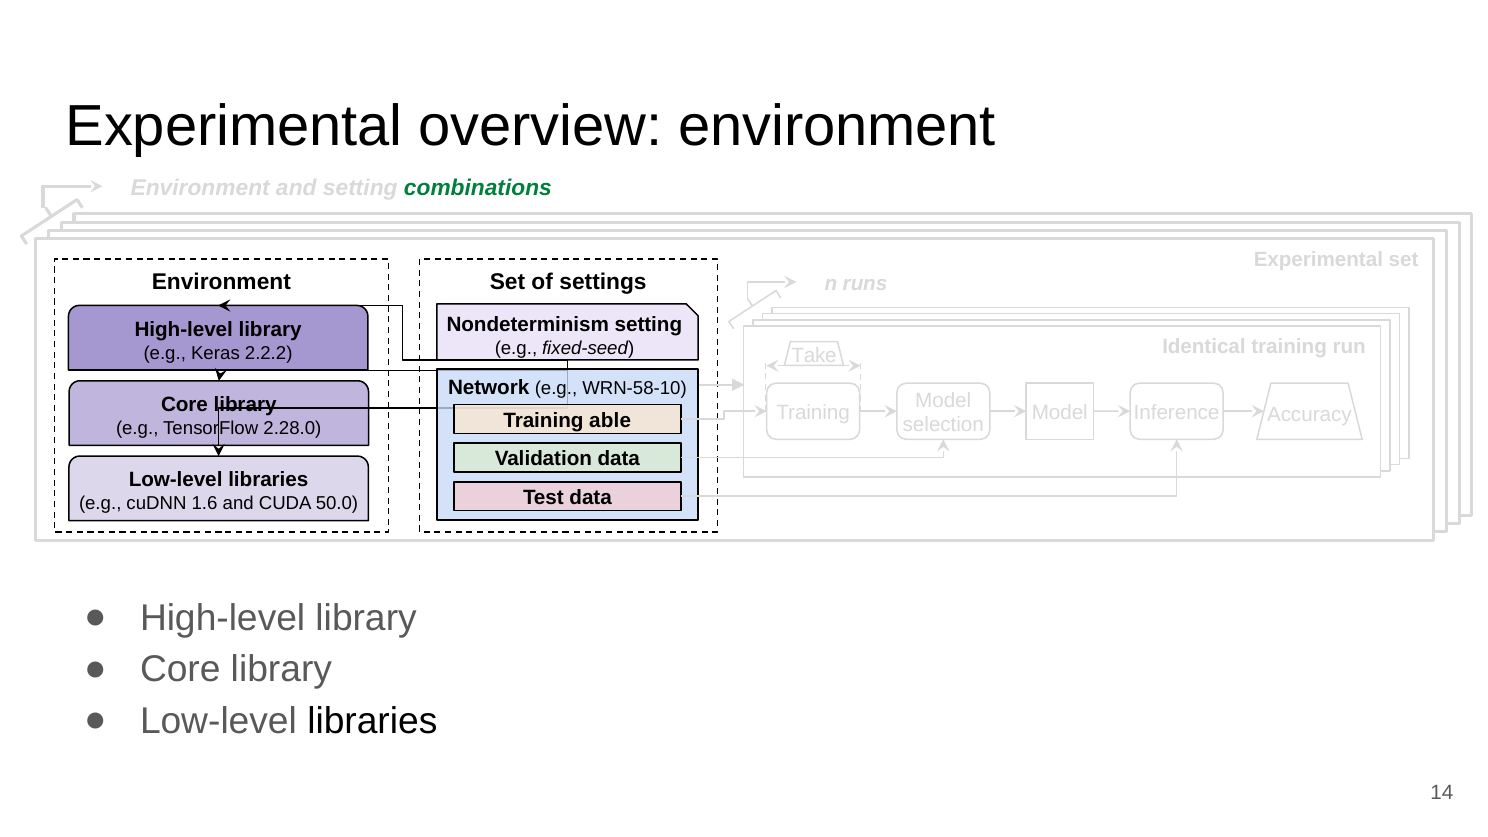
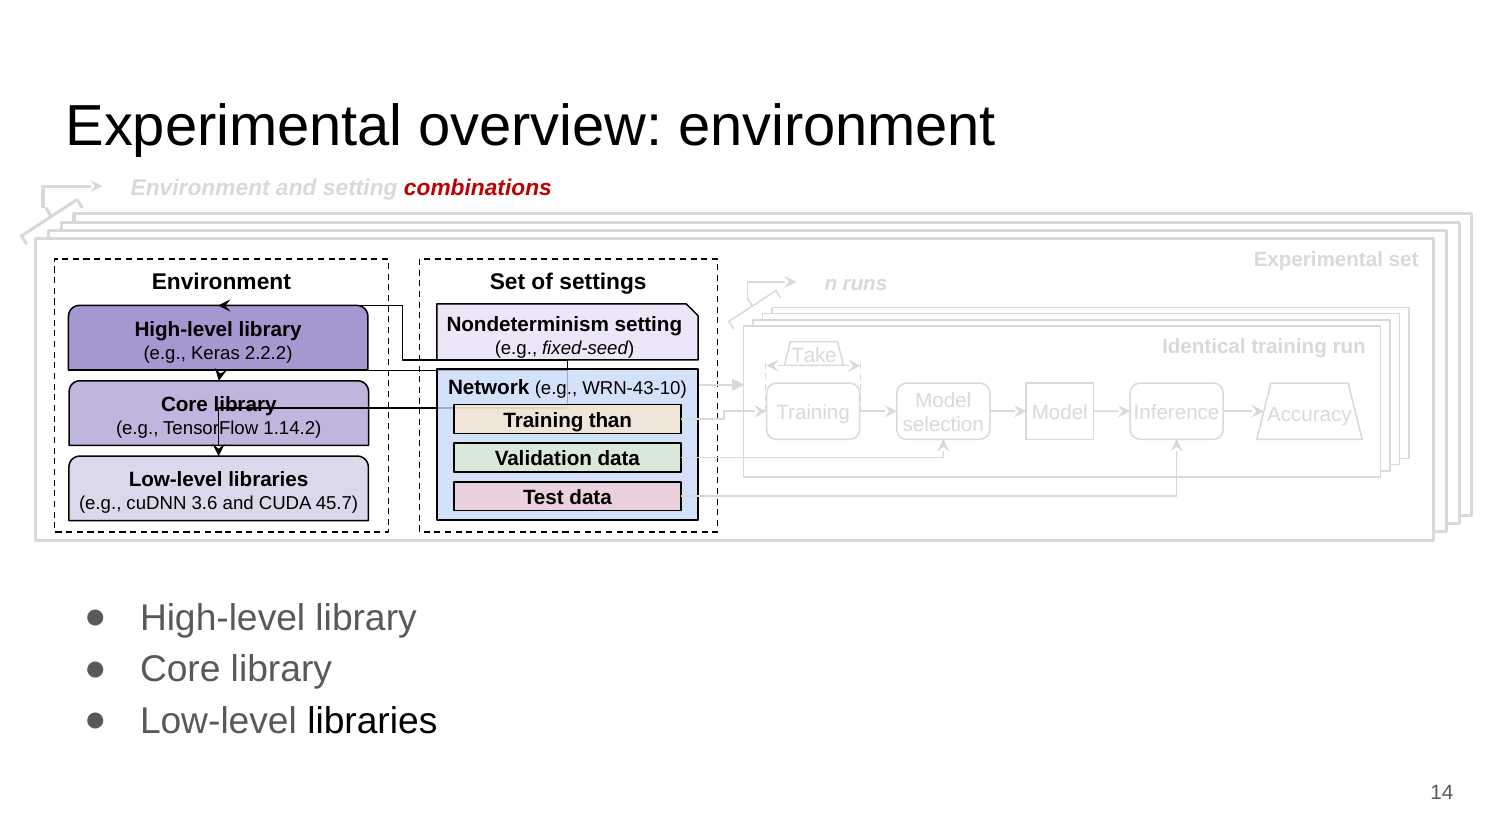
combinations colour: green -> red (478, 188)
WRN-58-10: WRN-58-10 -> WRN-43-10 (635, 388)
able: able -> than (610, 420)
2.28.0: 2.28.0 -> 1.14.2 (292, 428)
1.6: 1.6 -> 3.6 (205, 504)
50.0: 50.0 -> 45.7 (337, 504)
